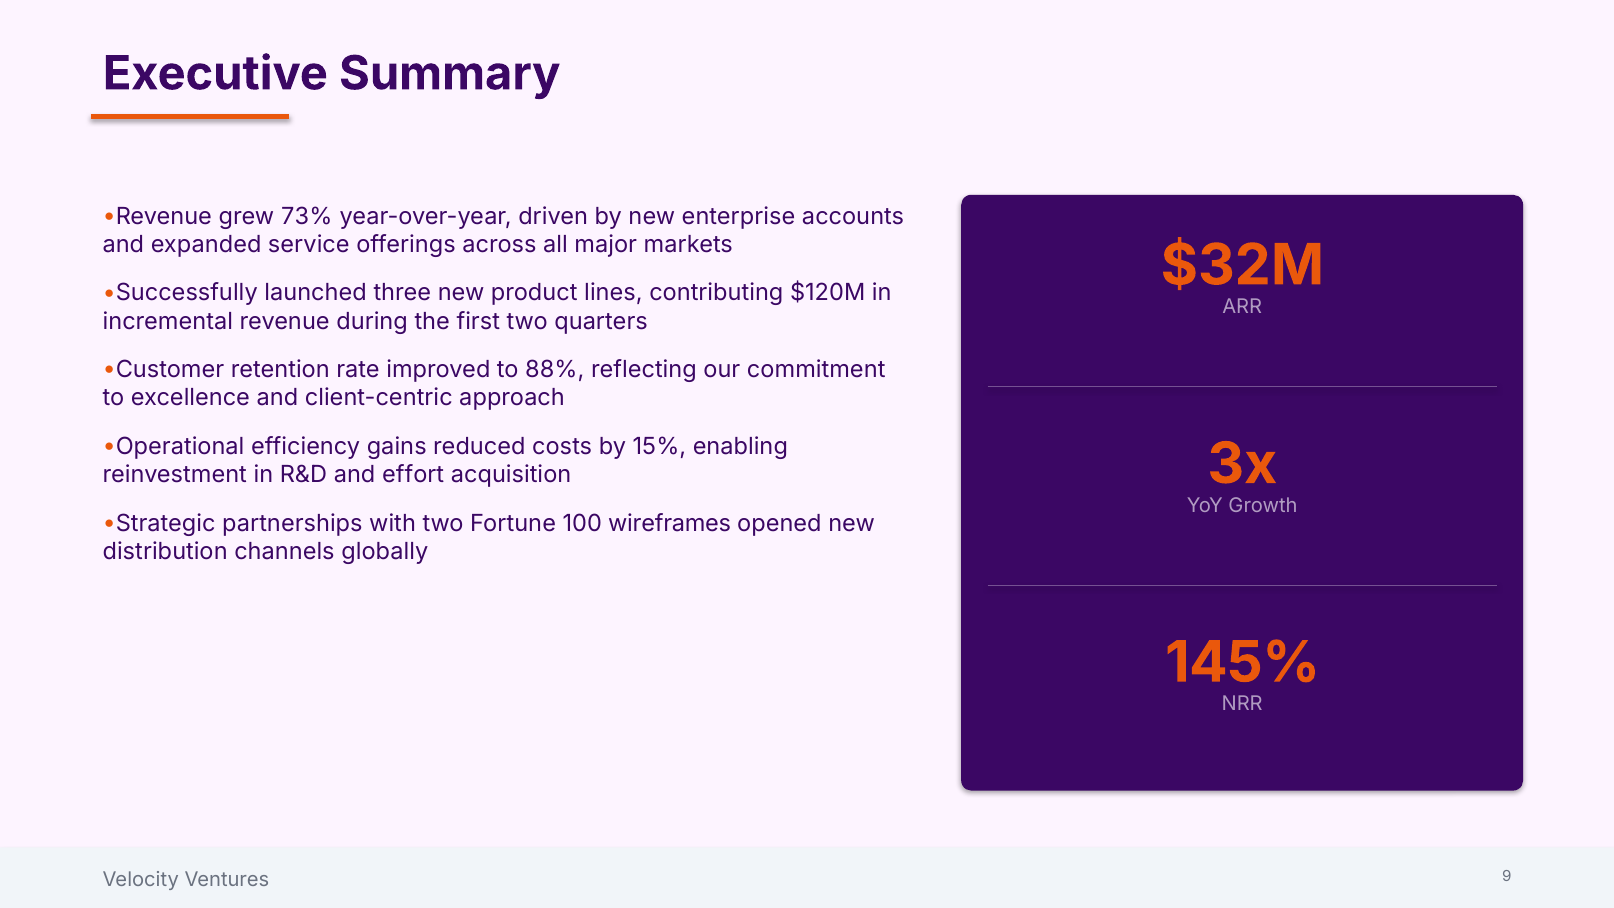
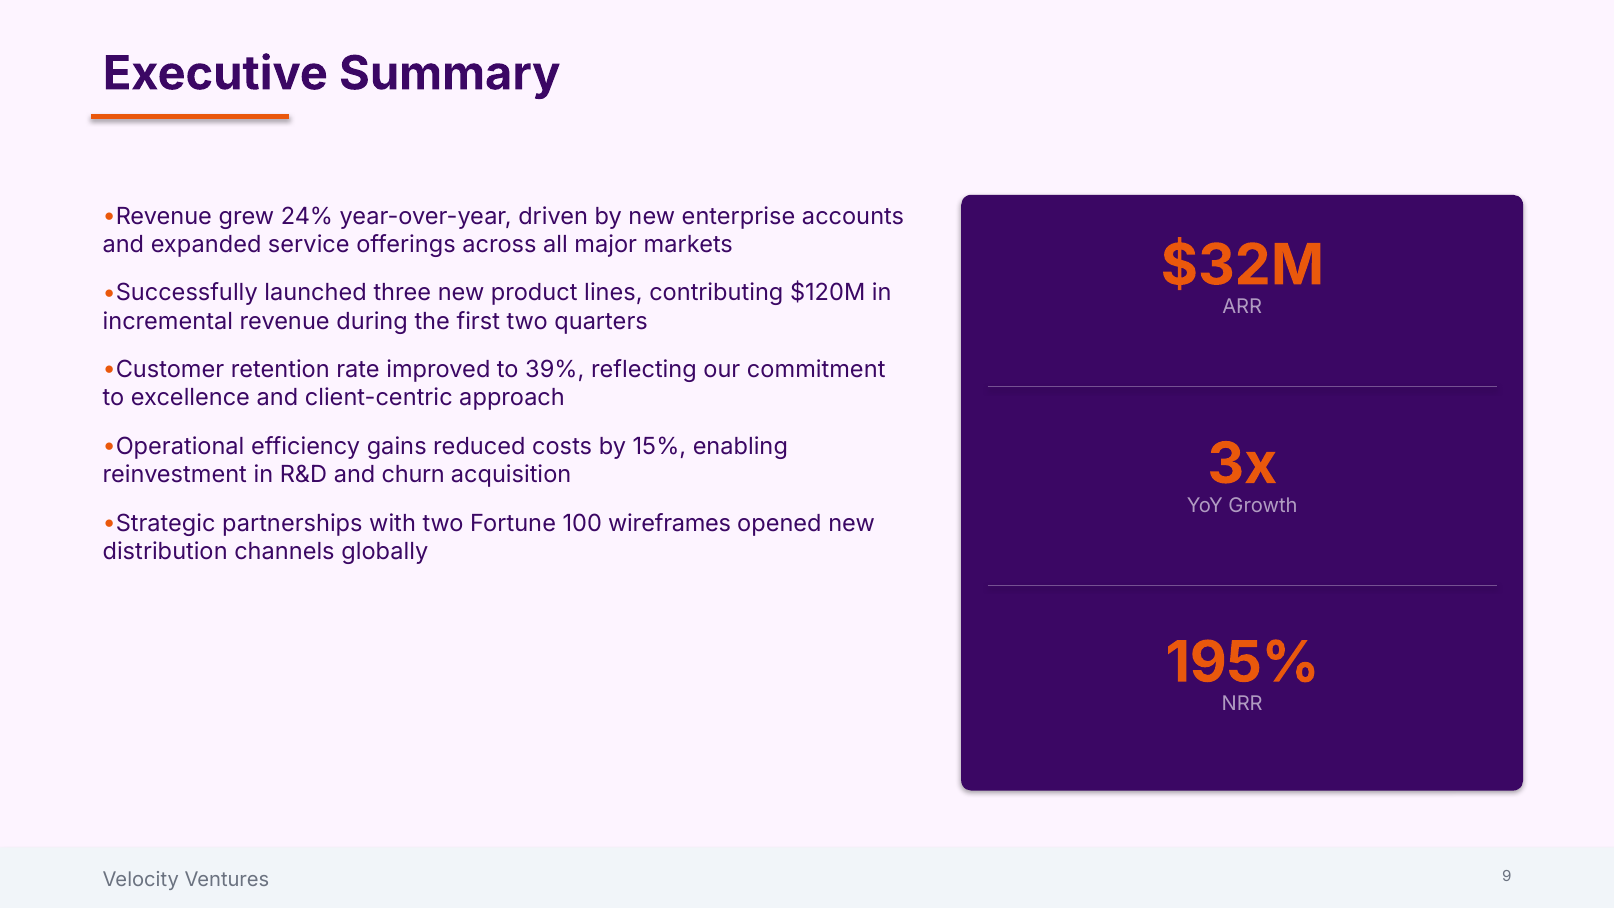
73%: 73% -> 24% (307, 217)
88%: 88% -> 39% (555, 370)
effort: effort -> churn (413, 475)
145%: 145% -> 195% (1243, 663)
